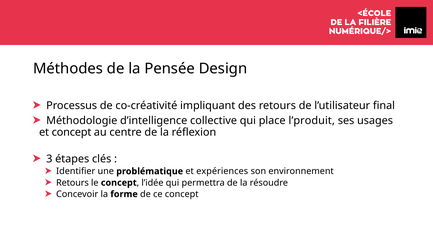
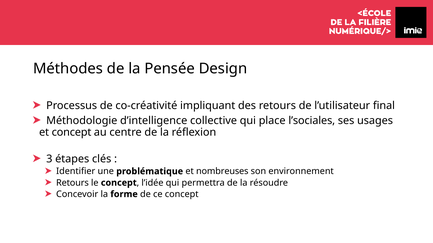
l’produit: l’produit -> l’sociales (312, 121)
expériences: expériences -> nombreuses (222, 172)
